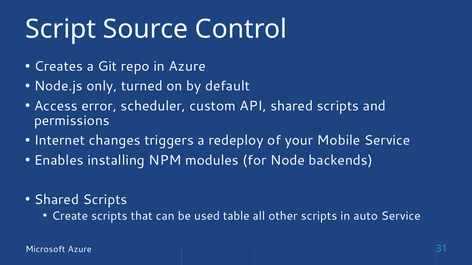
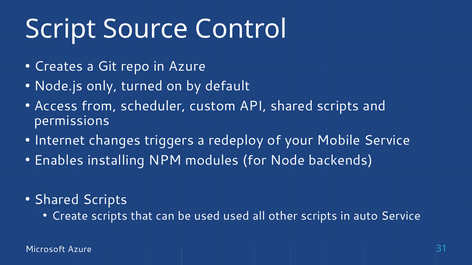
error: error -> from (99, 106)
used table: table -> used (236, 216)
